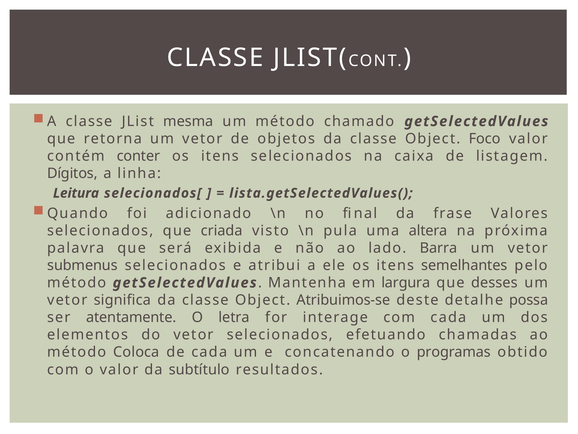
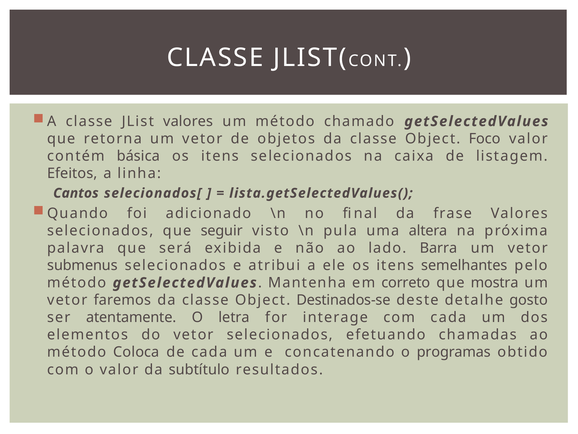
JList mesma: mesma -> valores (188, 121)
conter: conter -> básica (138, 156)
Dígitos: Dígitos -> Efeitos (72, 173)
Leitura: Leitura -> Cantos (76, 193)
criada: criada -> seguir (222, 230)
largura: largura -> correto (406, 282)
desses: desses -> mostra (495, 282)
significa: significa -> faremos (122, 300)
Atribuimos-se: Atribuimos-se -> Destinados-se (343, 300)
possa: possa -> gosto (529, 300)
